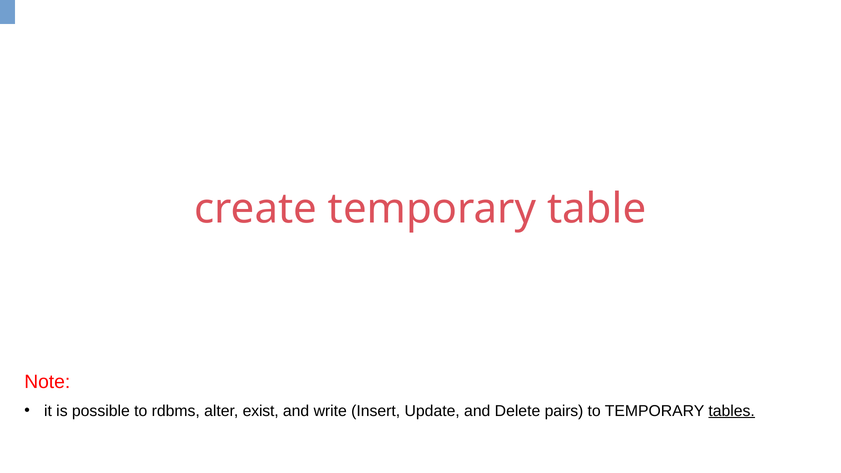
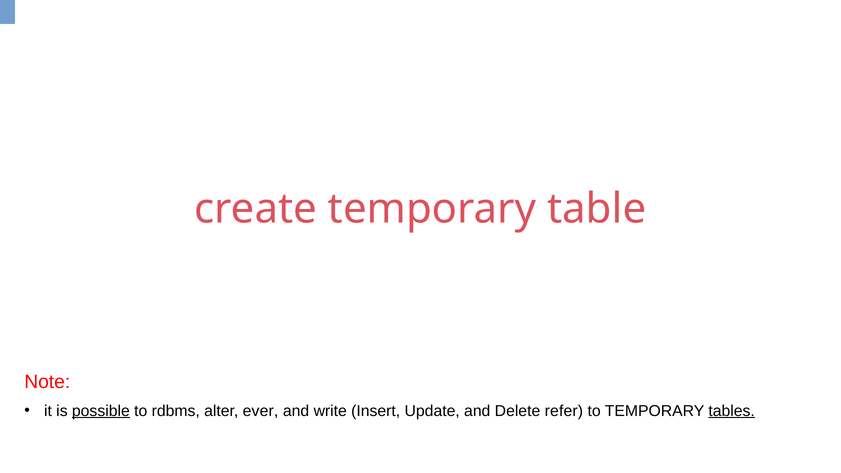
possible underline: none -> present (101, 411)
exist: exist -> ever (261, 411)
pairs: pairs -> refer (564, 411)
